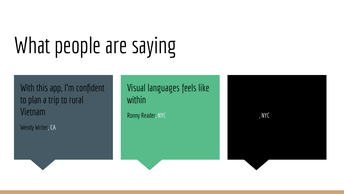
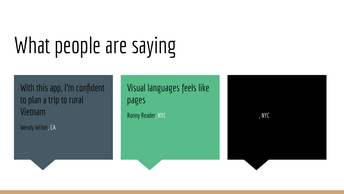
within: within -> pages (136, 100)
